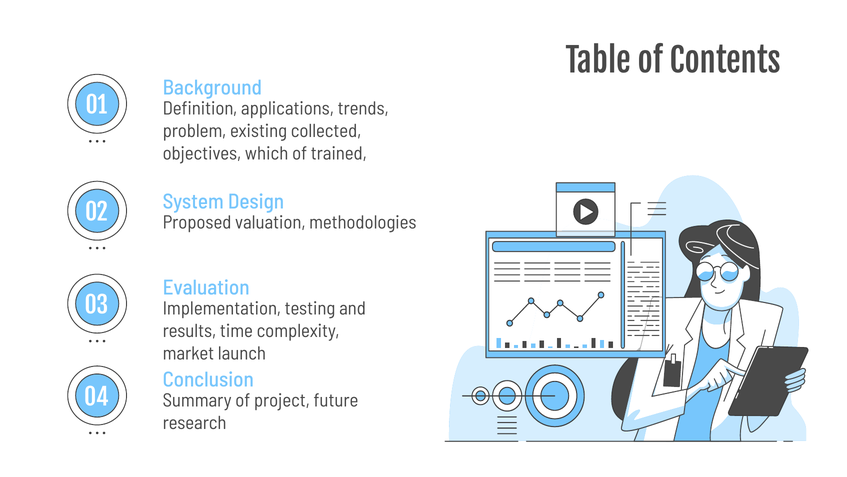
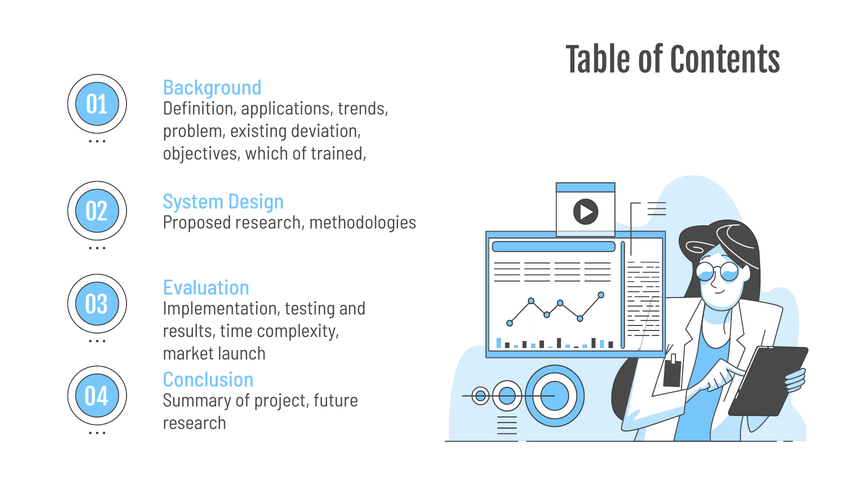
collected: collected -> deviation (326, 131)
Proposed valuation: valuation -> research (270, 222)
